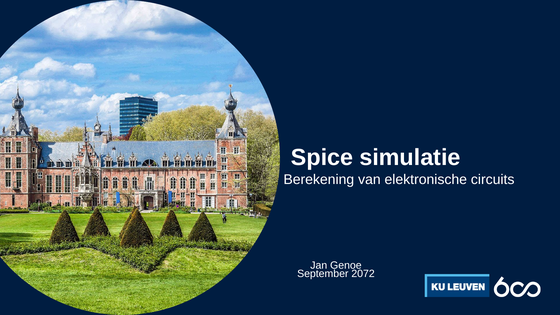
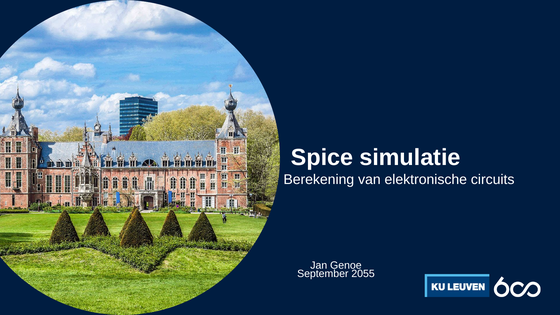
2072: 2072 -> 2055 (363, 274)
